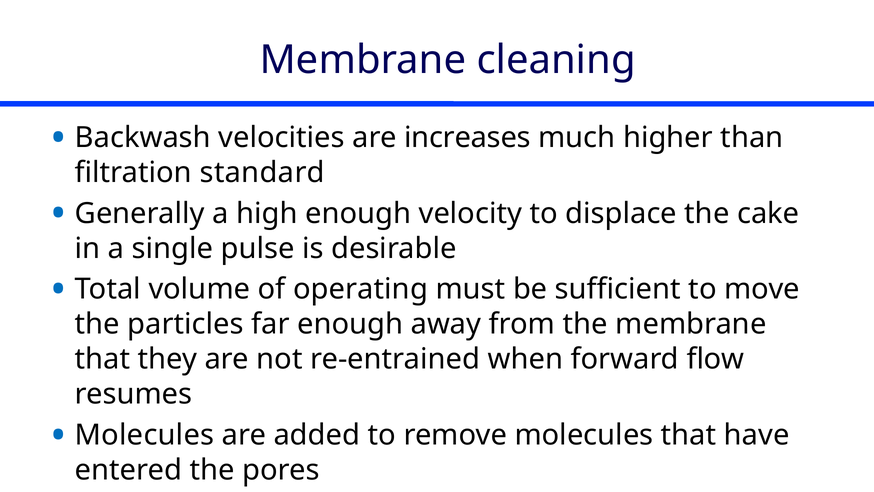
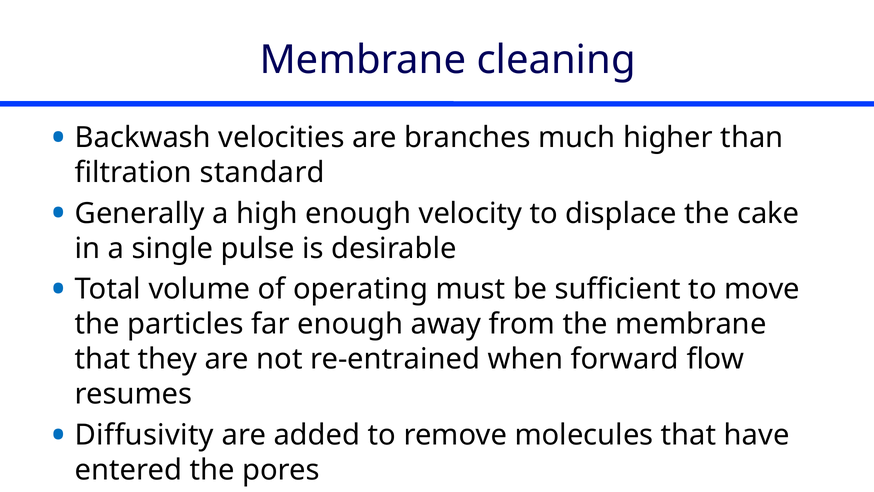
increases: increases -> branches (467, 138)
Molecules: Molecules -> Diffusivity (144, 435)
